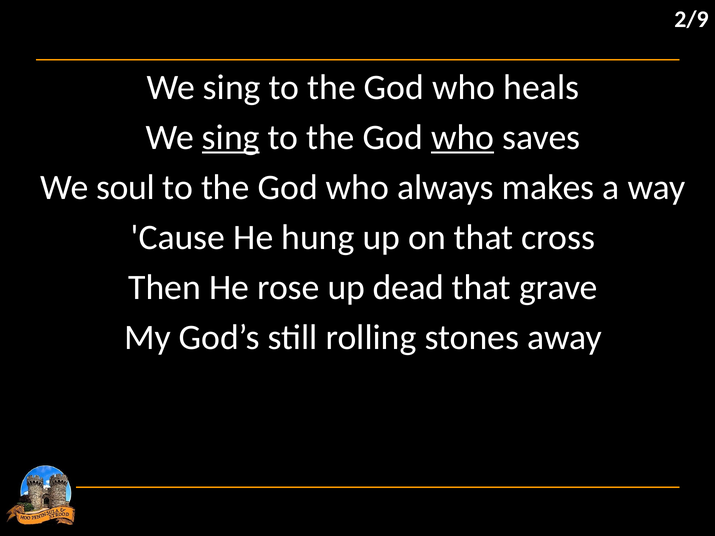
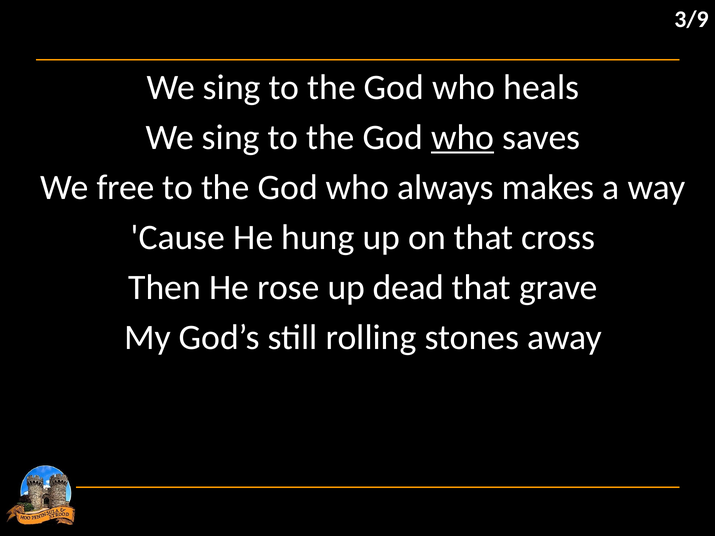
2/9: 2/9 -> 3/9 (692, 19)
sing underline: present -> none (231, 137)
soul: soul -> free (126, 187)
